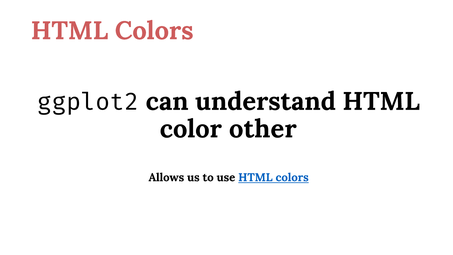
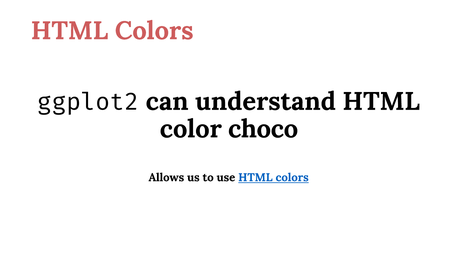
other: other -> choco (263, 129)
